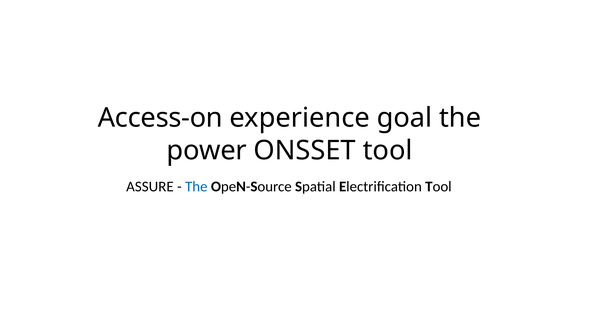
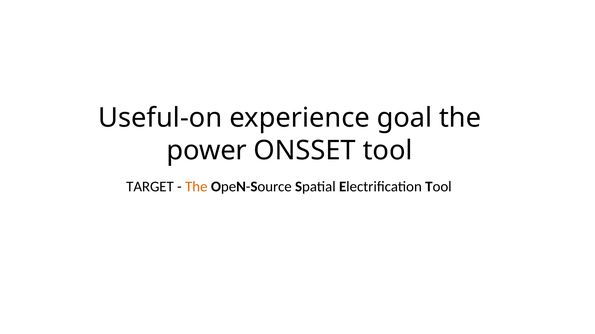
Access-on: Access-on -> Useful-on (160, 118)
ASSURE: ASSURE -> TARGET (150, 187)
The colour: blue -> orange (196, 187)
